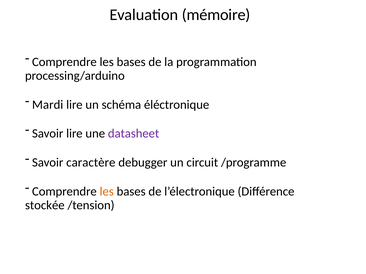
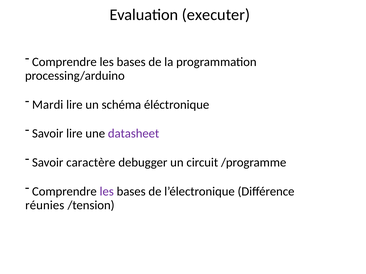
mémoire: mémoire -> executer (216, 15)
les colour: orange -> purple (107, 192)
stockée: stockée -> réunies (45, 205)
